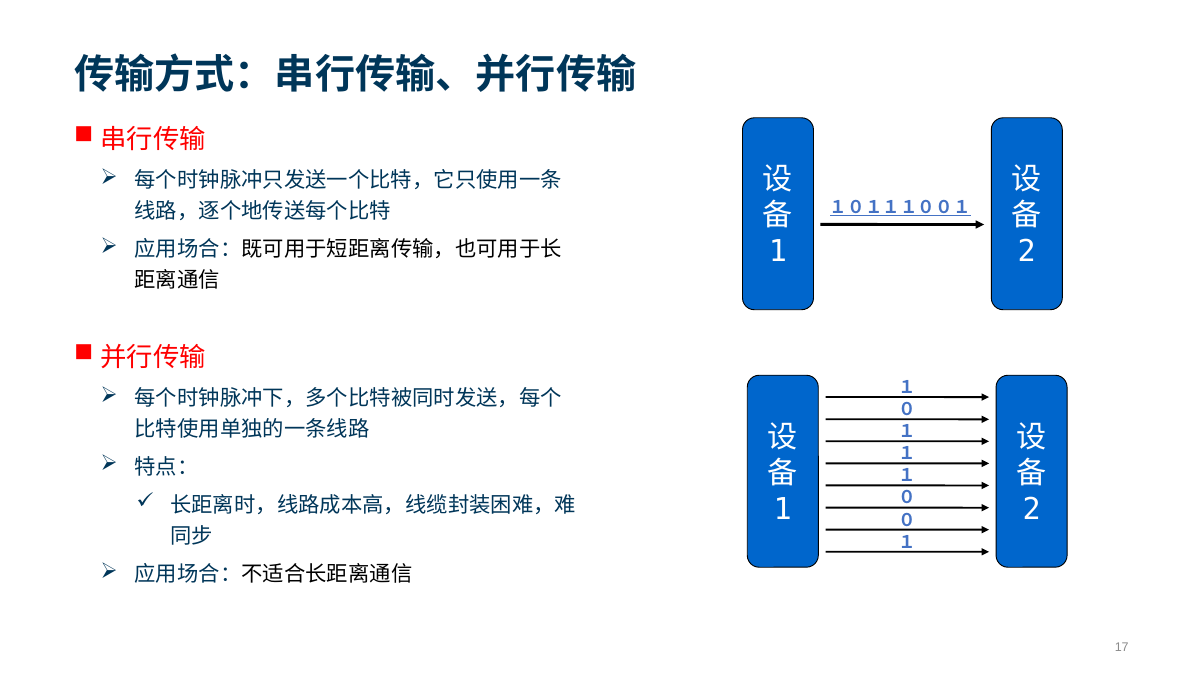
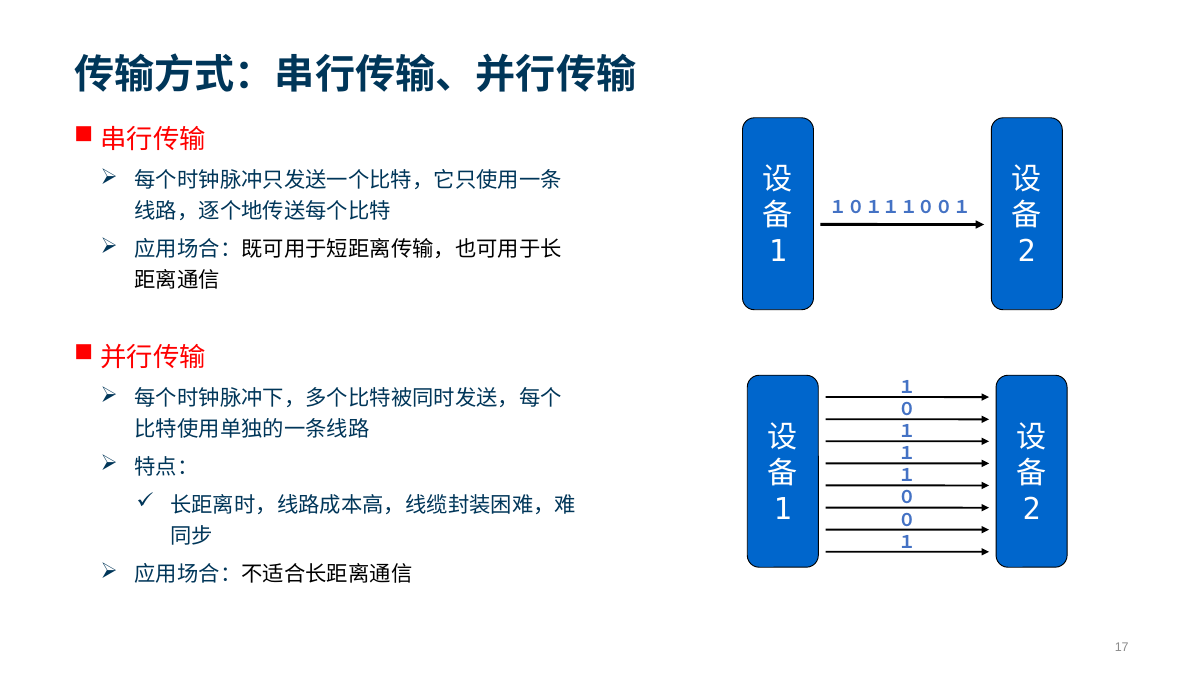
１０１１１００１ underline: present -> none (900, 208)
